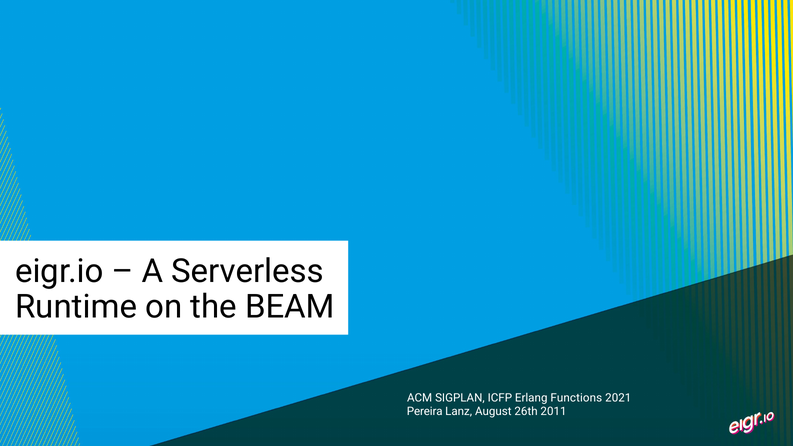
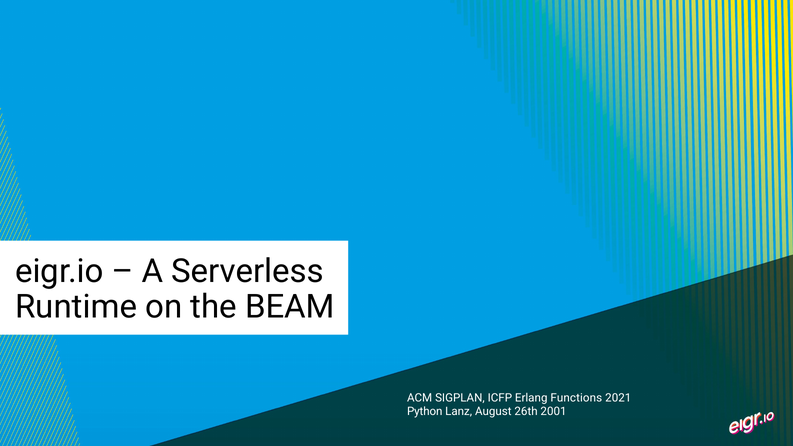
Pereira: Pereira -> Python (425, 412)
2011: 2011 -> 2001 (554, 412)
